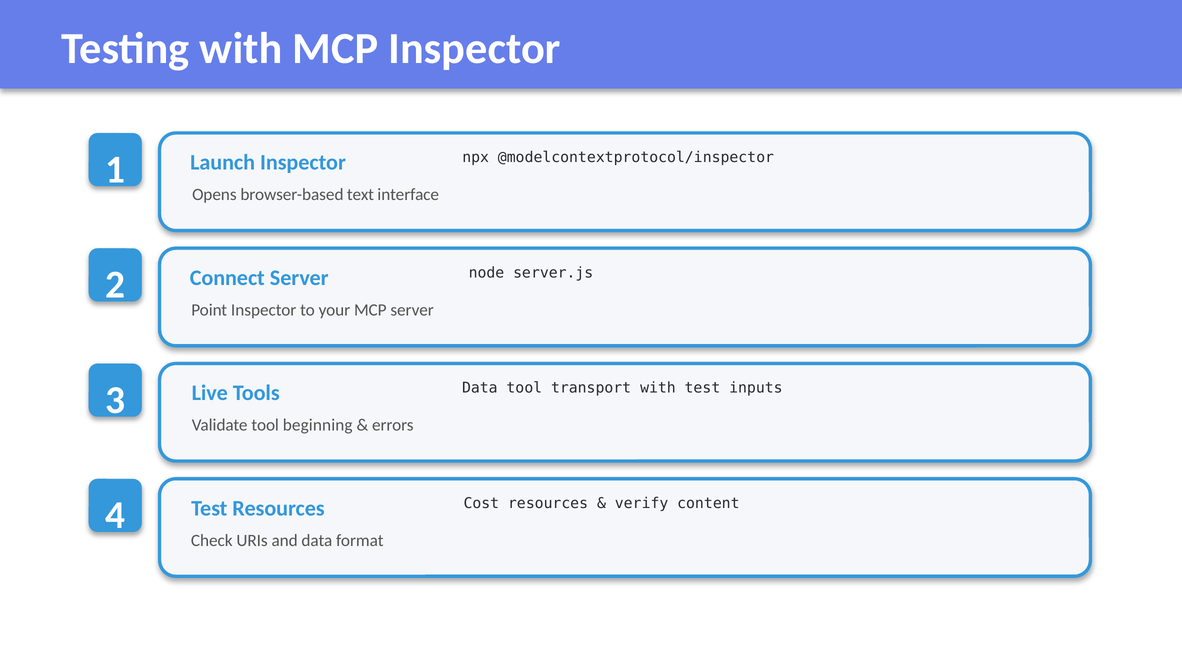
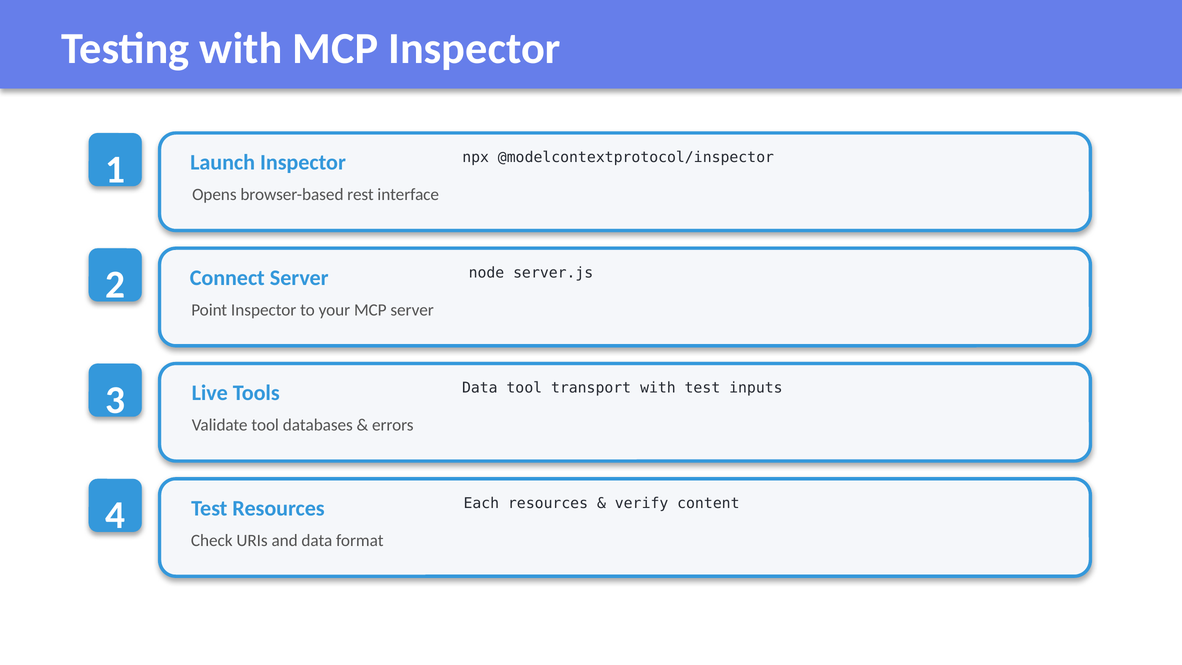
text: text -> rest (360, 195)
beginning: beginning -> databases (318, 425)
Cost: Cost -> Each (481, 503)
